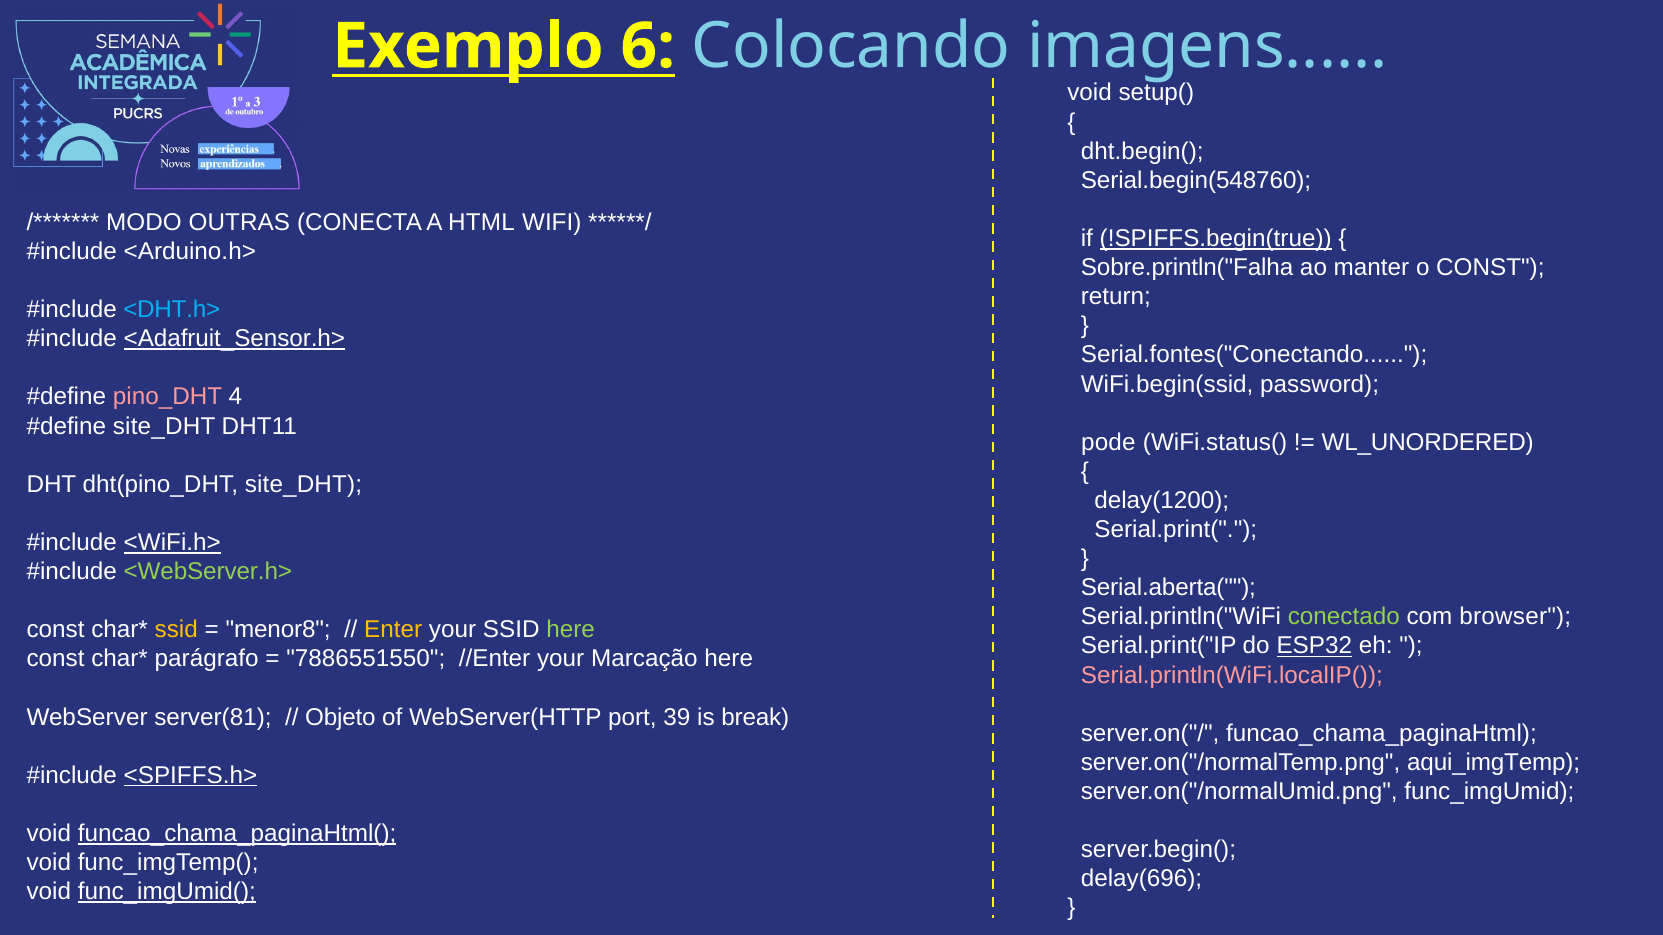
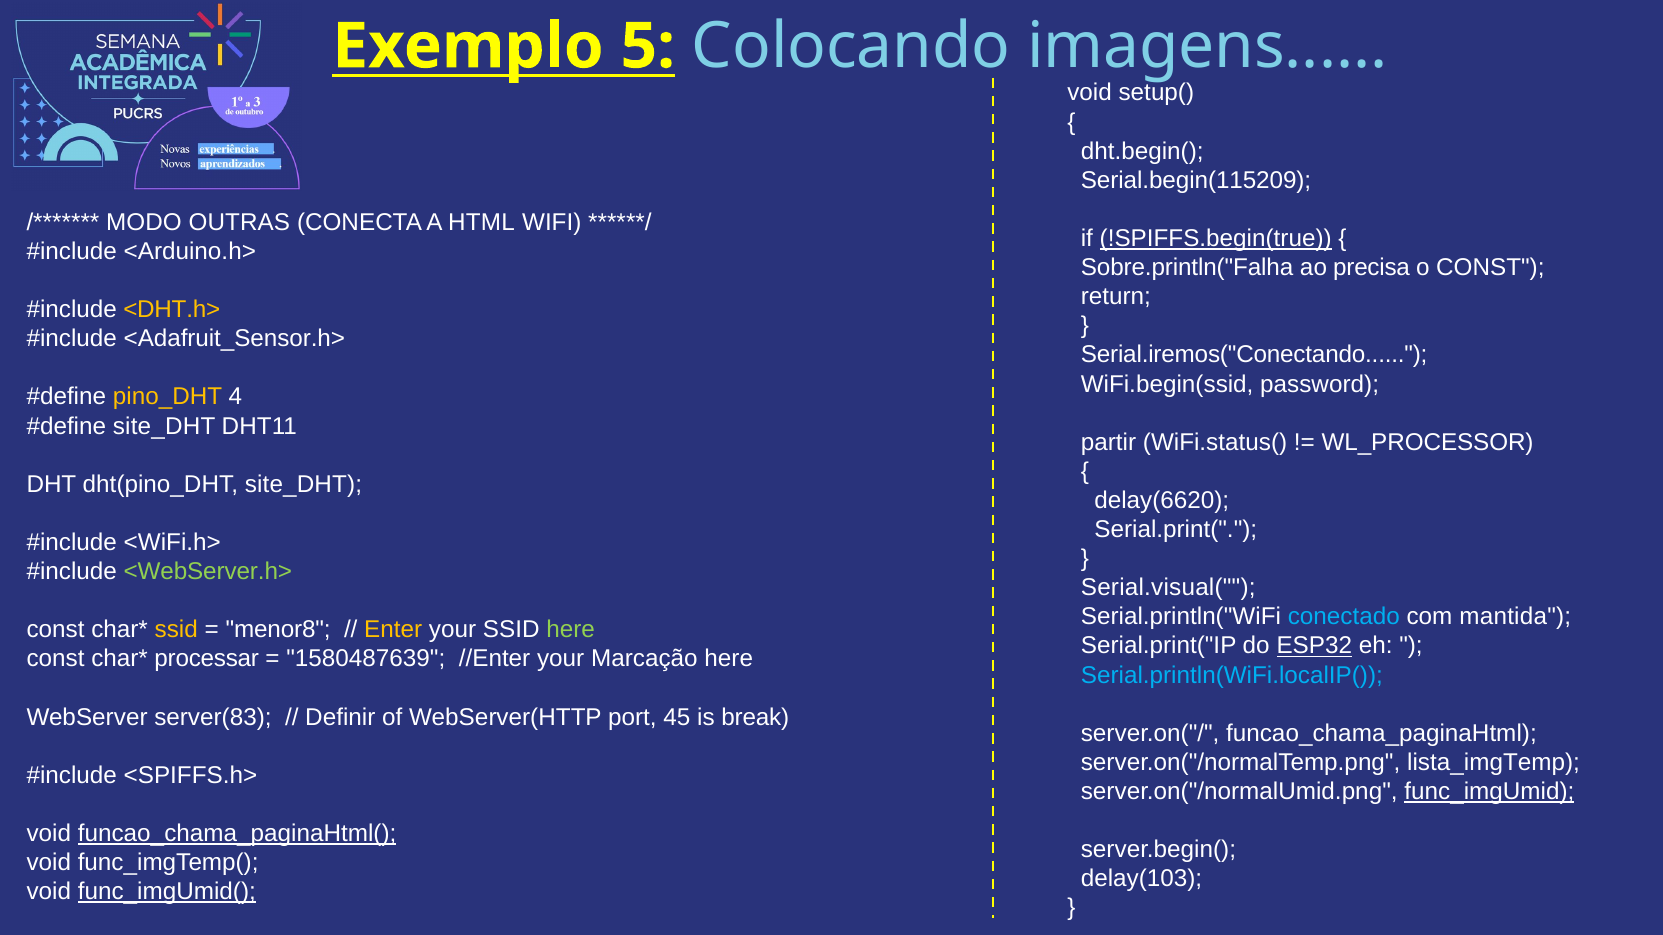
6: 6 -> 5 (648, 46)
Serial.begin(548760: Serial.begin(548760 -> Serial.begin(115209 (1196, 180)
manter: manter -> precisa (1372, 268)
<DHT.h> colour: light blue -> yellow (172, 310)
<Adafruit_Sensor.h> underline: present -> none (234, 339)
Serial.fontes("Conectando: Serial.fontes("Conectando -> Serial.iremos("Conectando (1254, 355)
pino_DHT colour: pink -> yellow (168, 397)
pode: pode -> partir (1108, 442)
WL_UNORDERED: WL_UNORDERED -> WL_PROCESSOR (1428, 442)
delay(1200: delay(1200 -> delay(6620 (1162, 501)
<WiFi.h> underline: present -> none (172, 543)
Serial.aberta(: Serial.aberta( -> Serial.visual( (1168, 588)
conectado colour: light green -> light blue (1344, 617)
browser: browser -> mantida (1515, 617)
parágrafo: parágrafo -> processar (207, 659)
7886551550: 7886551550 -> 1580487639 (366, 659)
Serial.println(WiFi.localIP( colour: pink -> light blue (1232, 675)
server(81: server(81 -> server(83 (213, 717)
Objeto: Objeto -> Definir (340, 717)
39: 39 -> 45 (677, 717)
aqui_imgTemp: aqui_imgTemp -> lista_imgTemp (1494, 763)
<SPIFFS.h> underline: present -> none (190, 776)
func_imgUmid underline: none -> present (1489, 792)
delay(696: delay(696 -> delay(103 (1142, 879)
